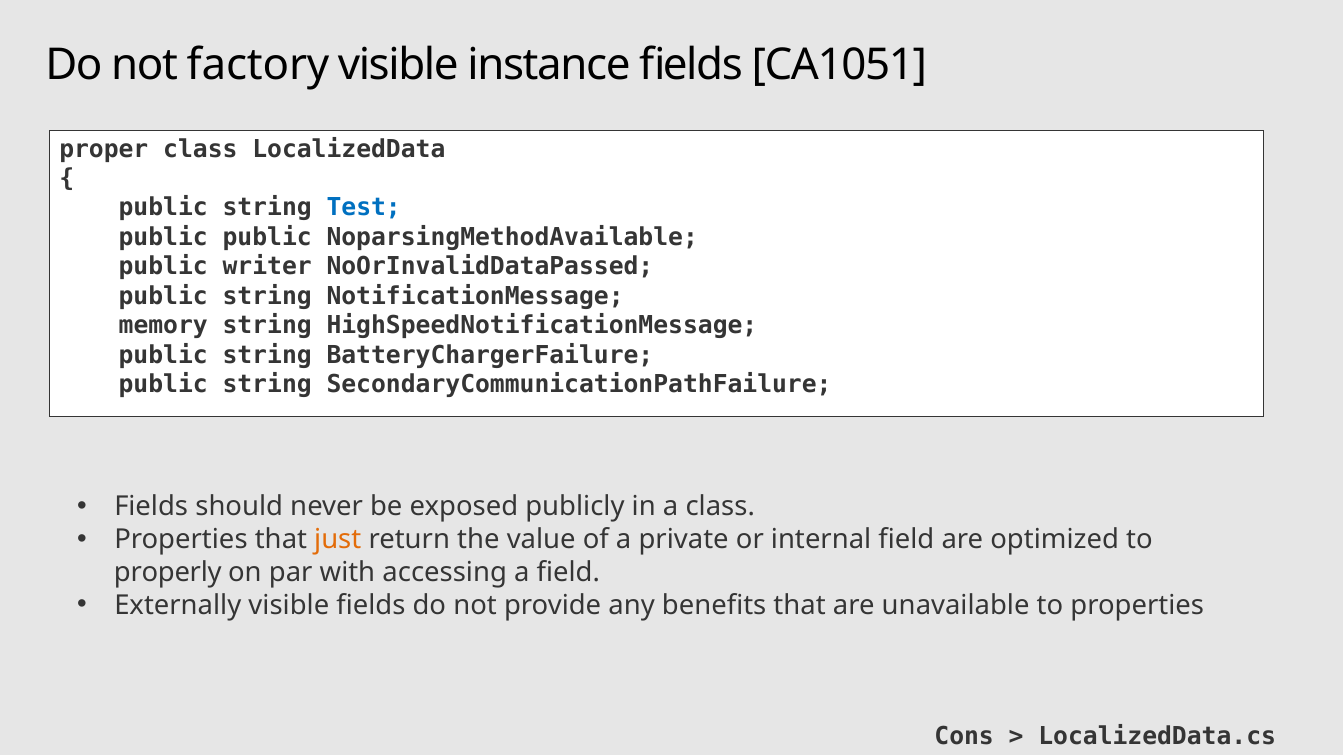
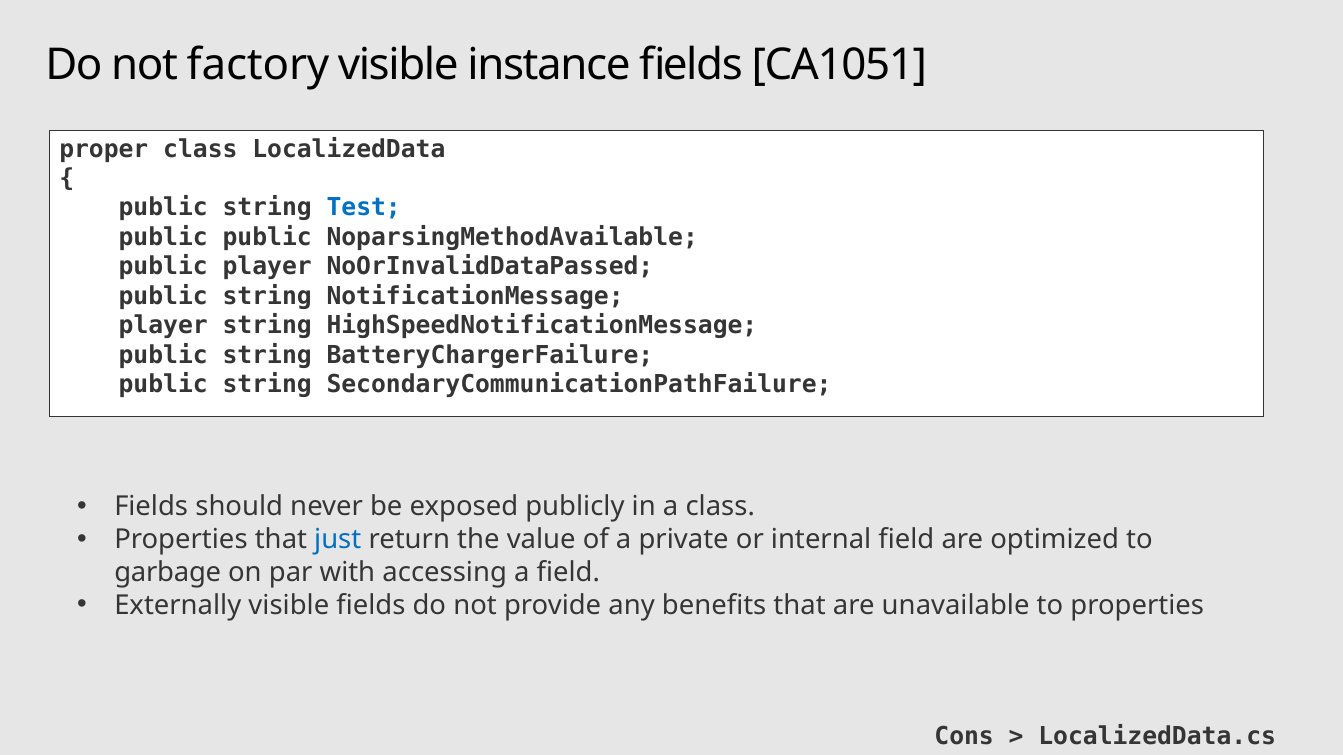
public writer: writer -> player (267, 267)
memory: memory -> player (163, 326)
just colour: orange -> blue (338, 540)
properly: properly -> garbage (168, 573)
